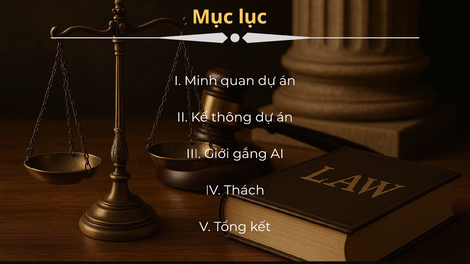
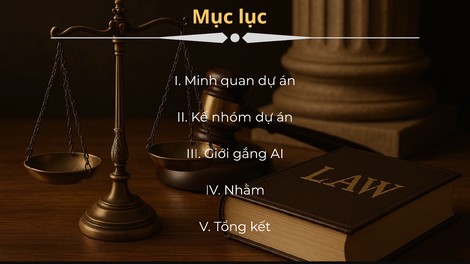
thông: thông -> nhóm (232, 117)
Thách: Thách -> Nhằm (244, 191)
